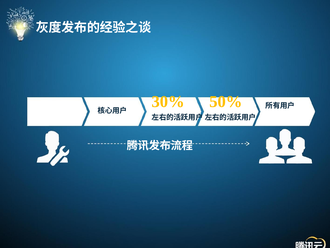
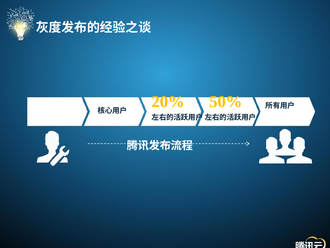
30%: 30% -> 20% (168, 101)
